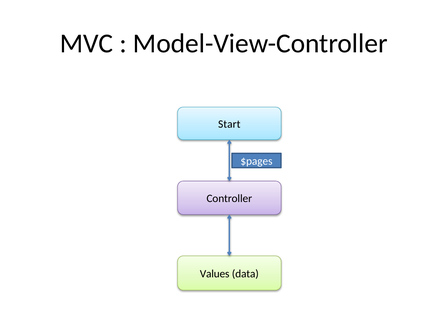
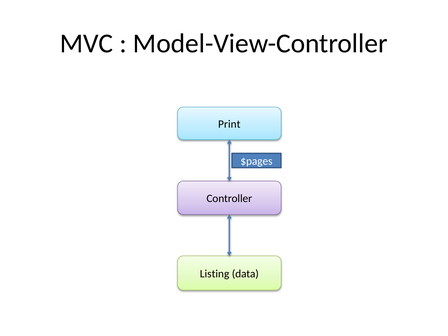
Start: Start -> Print (229, 124)
Values: Values -> Listing (215, 274)
